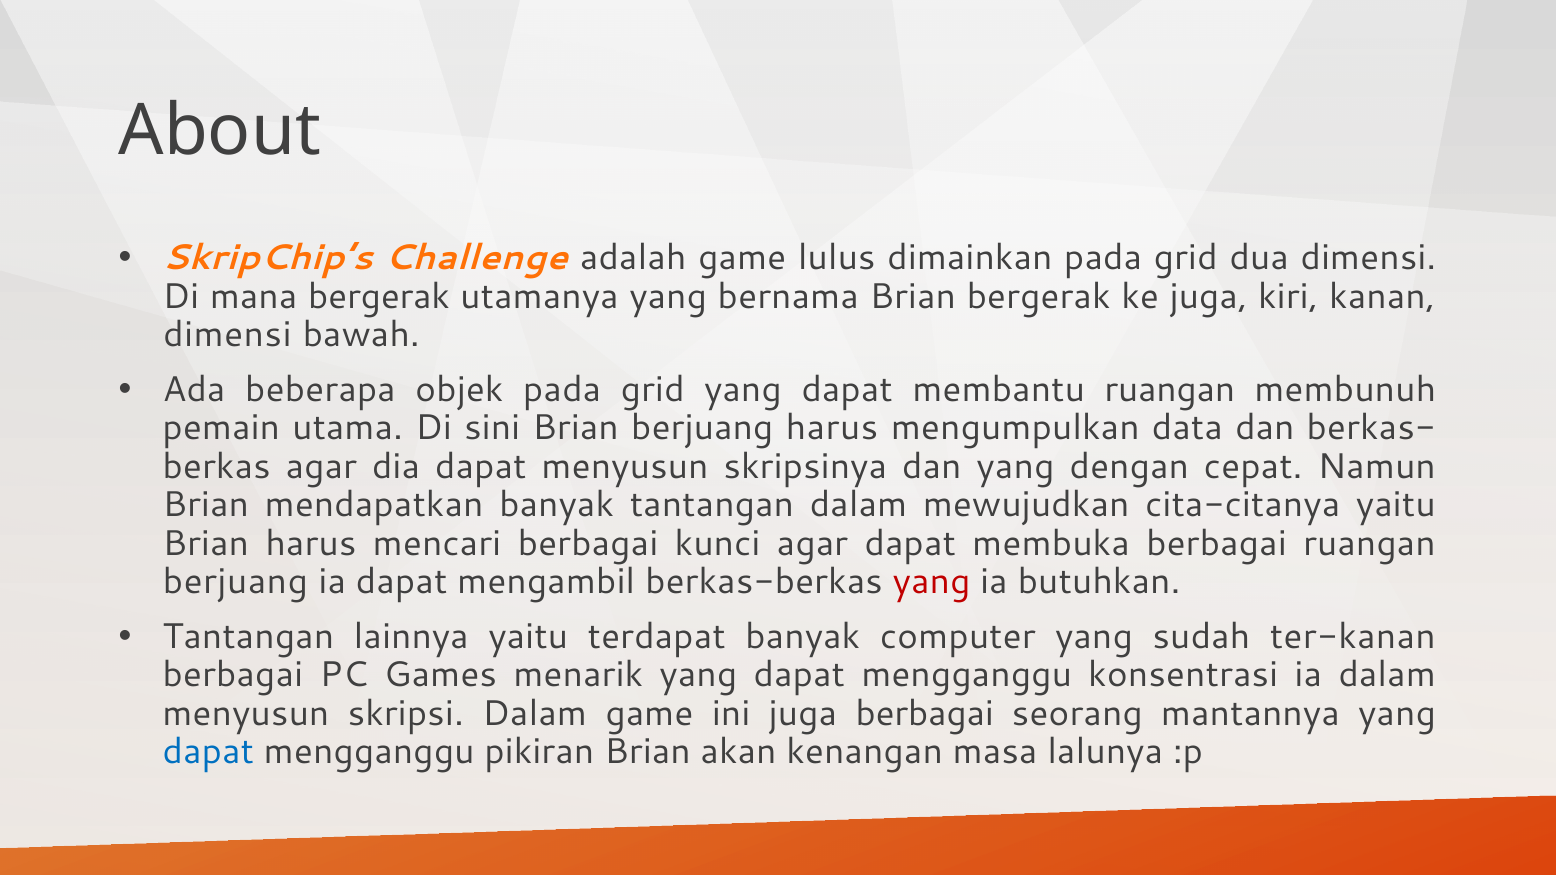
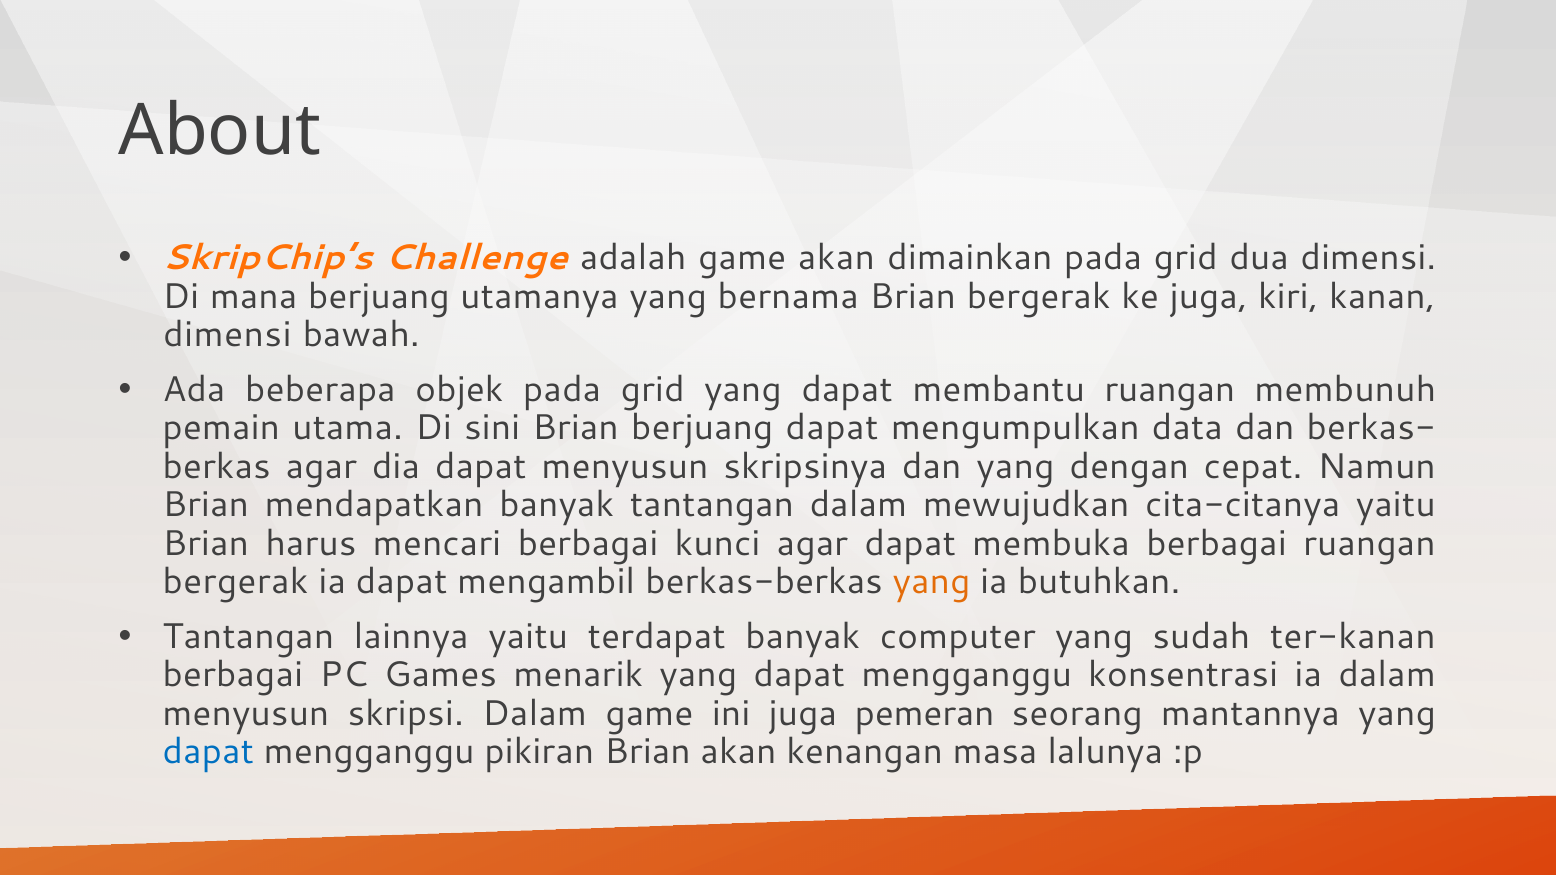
game lulus: lulus -> akan (836, 258)
mana bergerak: bergerak -> berjuang (379, 296)
berjuang harus: harus -> dapat (832, 428)
berjuang: berjuang -> bergerak (235, 582)
yang colour: red -> orange (932, 582)
juga berbagai: berbagai -> pemeran (925, 714)
